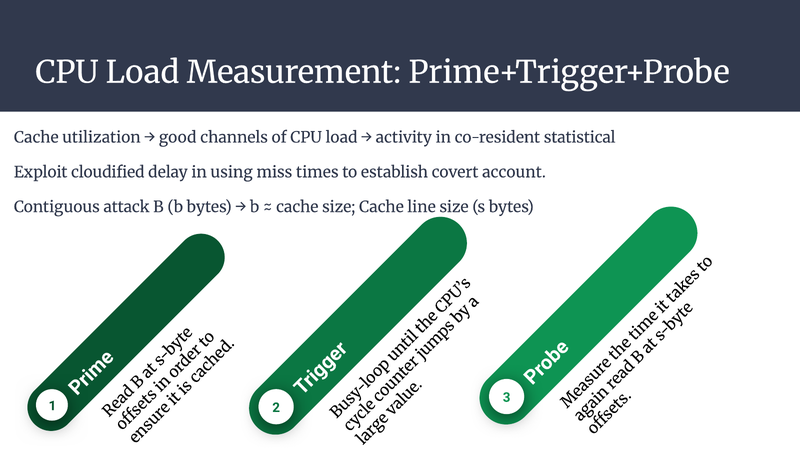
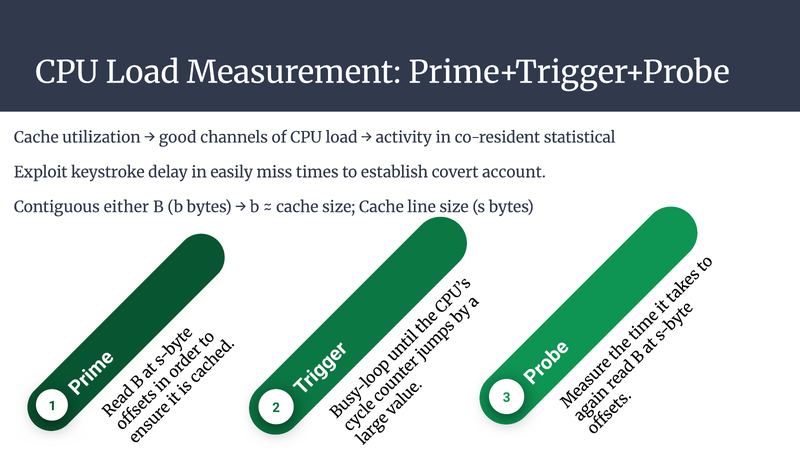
cloudified: cloudified -> keystroke (108, 172)
using: using -> easily (232, 172)
attack: attack -> either (126, 207)
